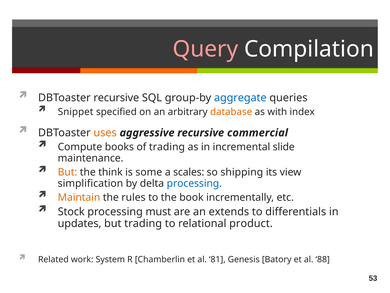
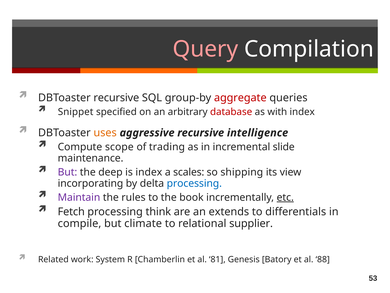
aggregate colour: blue -> red (240, 98)
database colour: orange -> red (231, 112)
commercial: commercial -> intelligence (258, 133)
books: books -> scope (119, 147)
But colour: orange -> purple (67, 172)
think: think -> deep (110, 172)
is some: some -> index (149, 172)
simplification: simplification -> incorporating (90, 183)
Maintain colour: orange -> purple (79, 197)
etc underline: none -> present (285, 197)
Stock: Stock -> Fetch (71, 212)
must: must -> think (158, 212)
updates: updates -> compile (80, 223)
but trading: trading -> climate (143, 223)
product: product -> supplier (251, 223)
